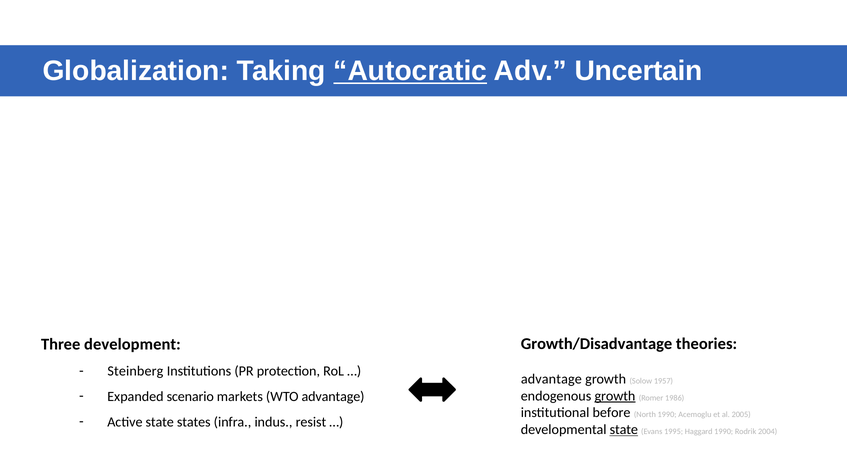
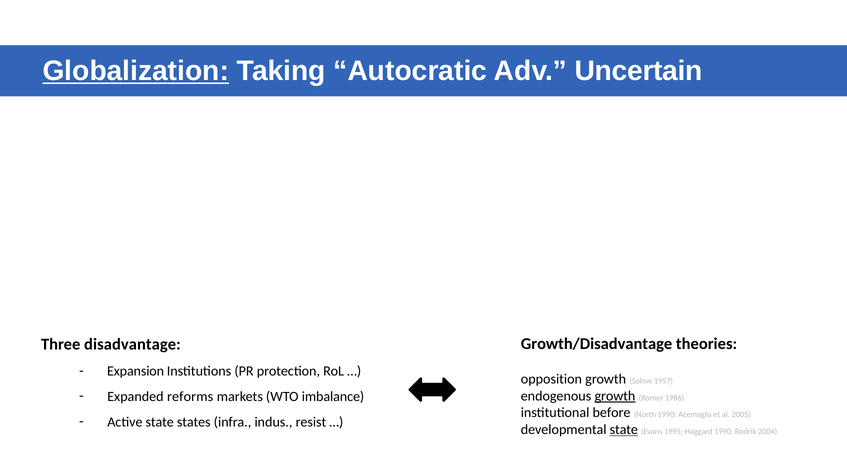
Globalization underline: none -> present (136, 71)
Autocratic underline: present -> none (410, 71)
development: development -> disadvantage (132, 345)
Steinberg: Steinberg -> Expansion (136, 371)
advantage: advantage -> opposition (551, 379)
scenario: scenario -> reforms (190, 397)
WTO advantage: advantage -> imbalance (333, 397)
